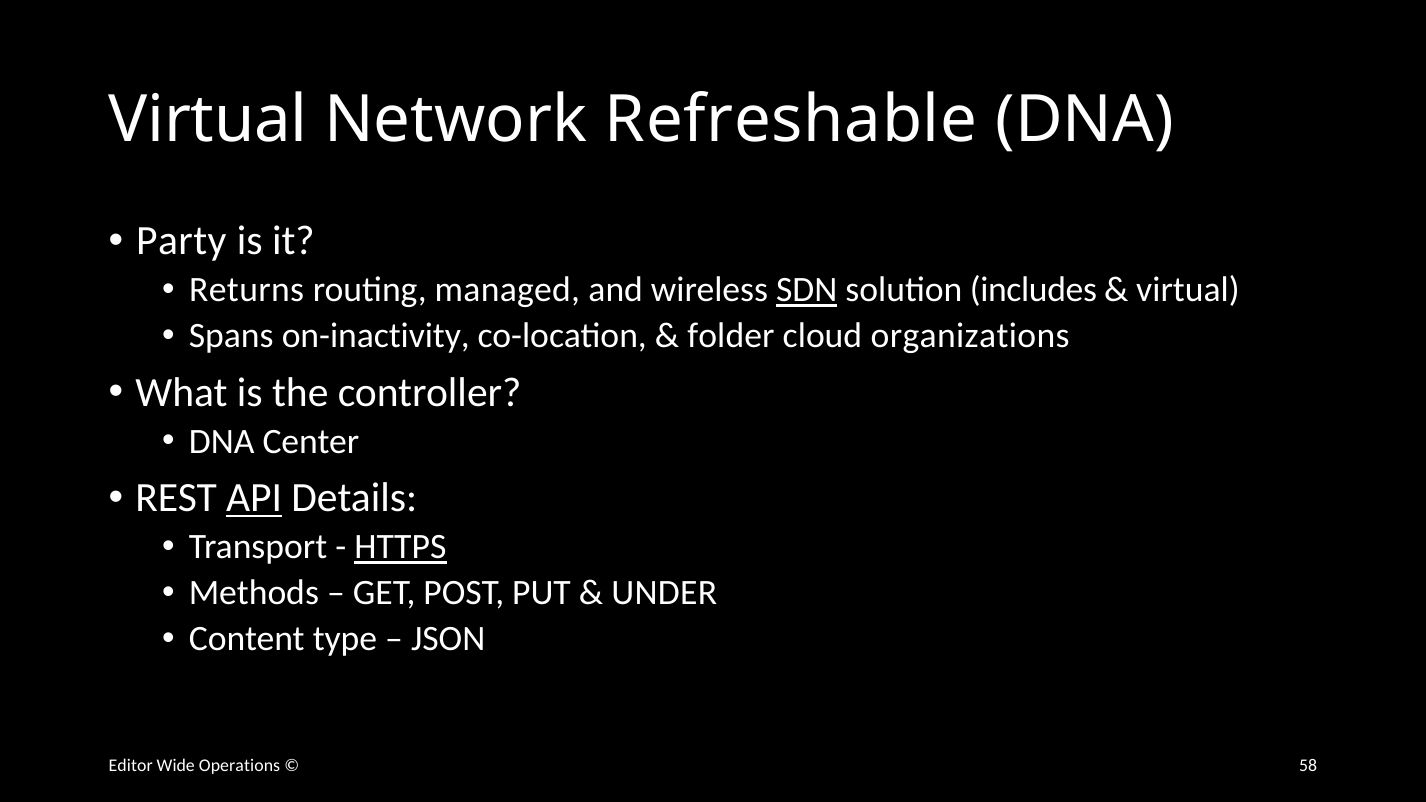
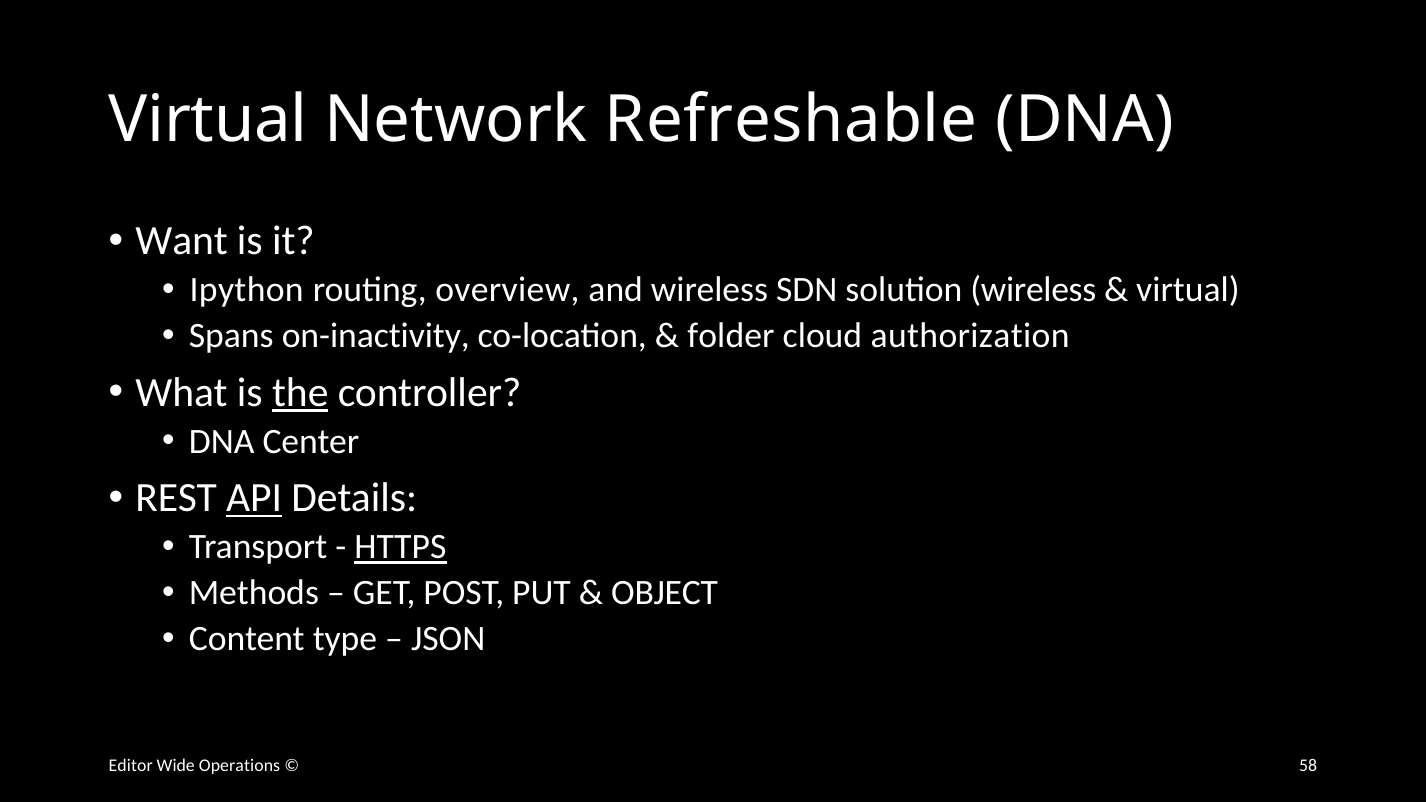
Party: Party -> Want (182, 241)
Returns: Returns -> Ipython (247, 290)
managed: managed -> overview (507, 290)
SDN underline: present -> none (807, 290)
solution includes: includes -> wireless (1033, 290)
organizations: organizations -> authorization (970, 336)
the underline: none -> present (300, 393)
UNDER: UNDER -> OBJECT (665, 593)
